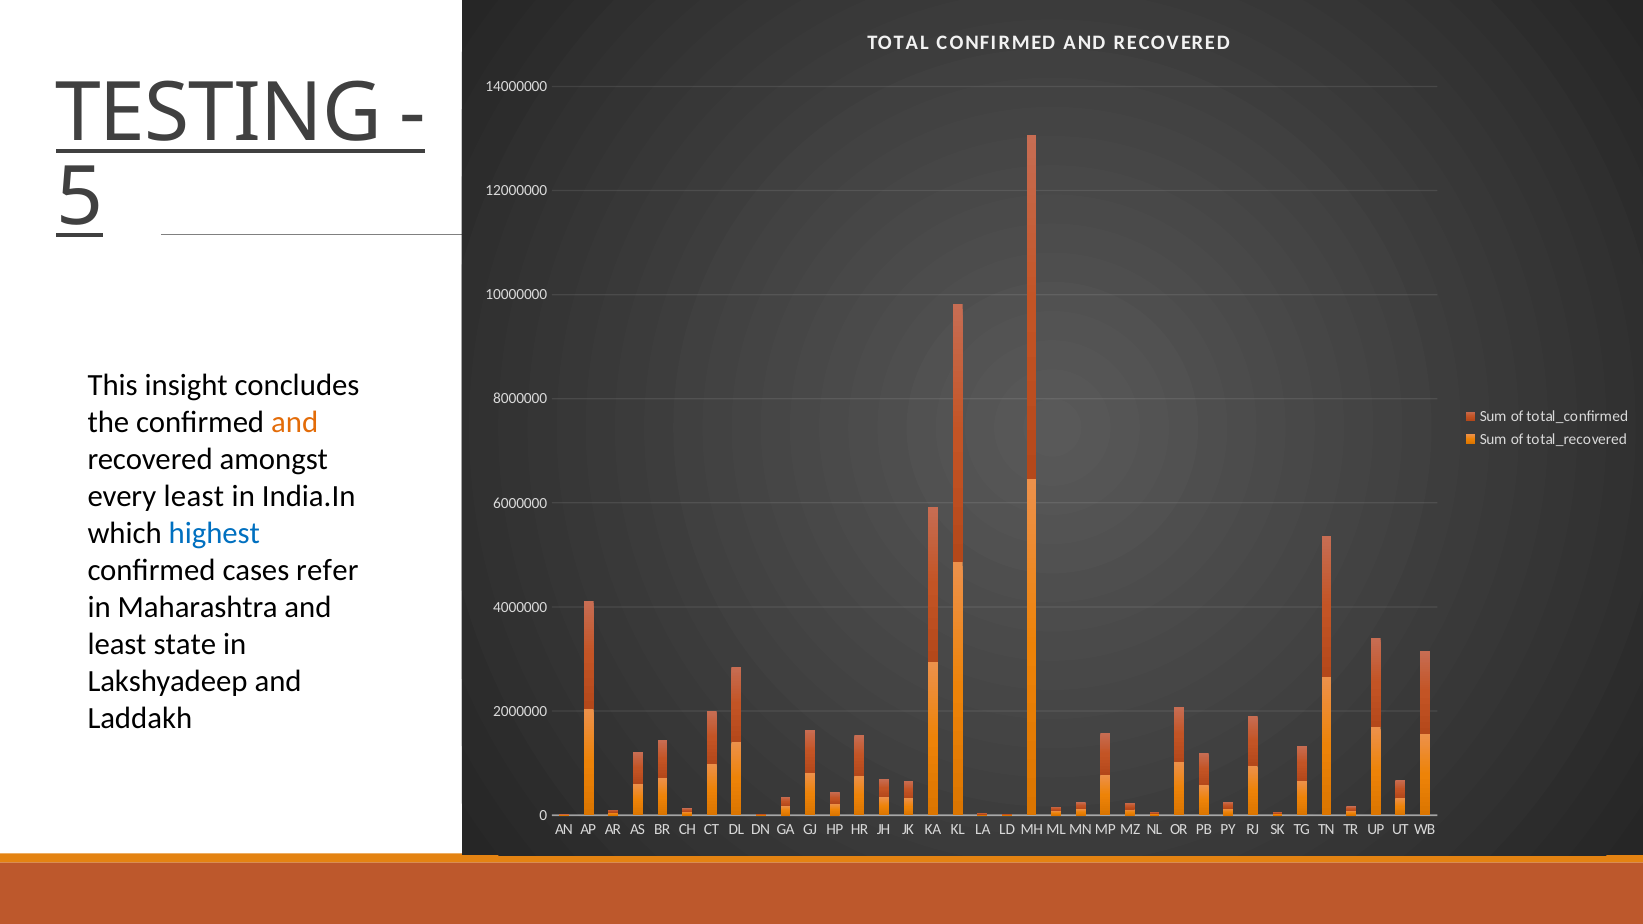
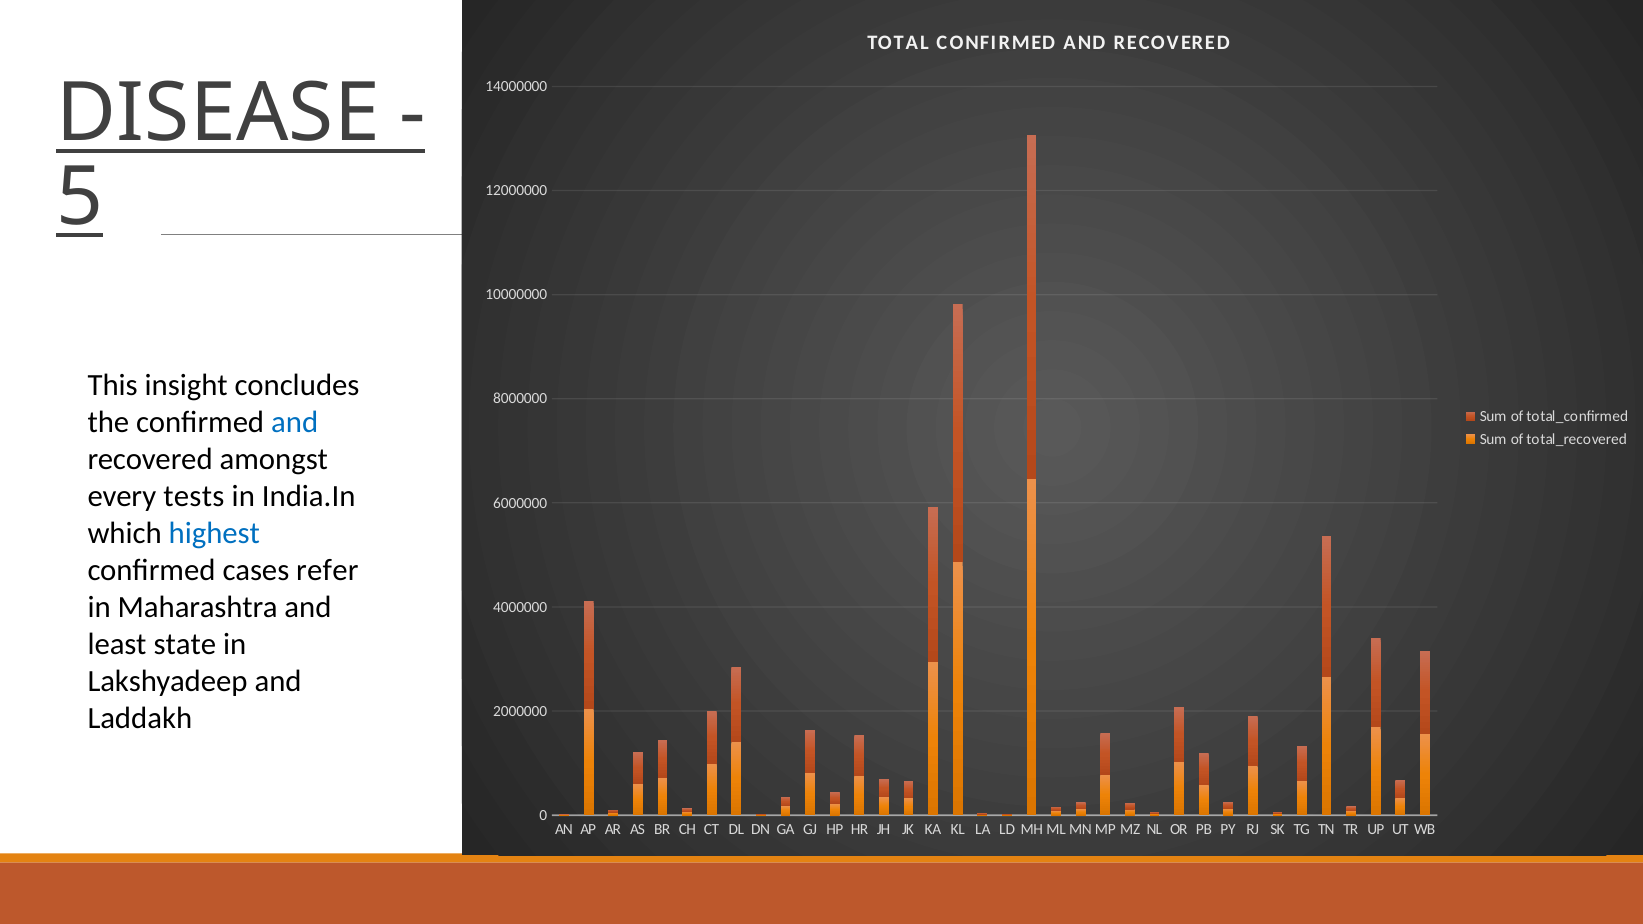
TESTING: TESTING -> DISEASE (218, 114)
and colour: orange -> blue (295, 422)
every least: least -> tests (194, 496)
